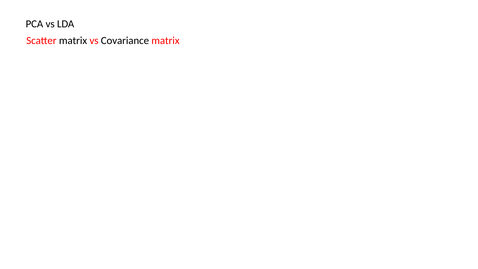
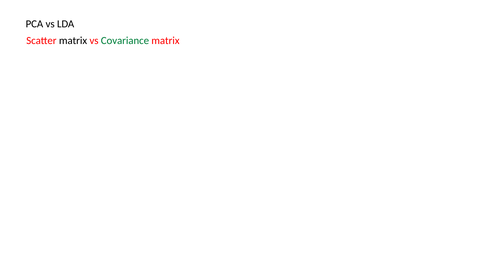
Covariance colour: black -> green (125, 41)
